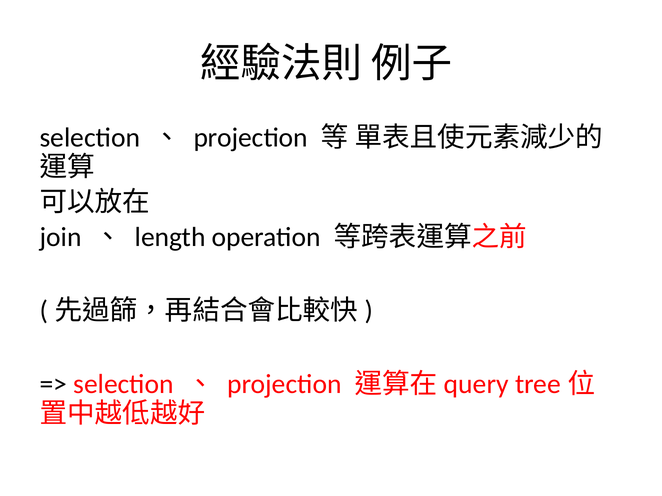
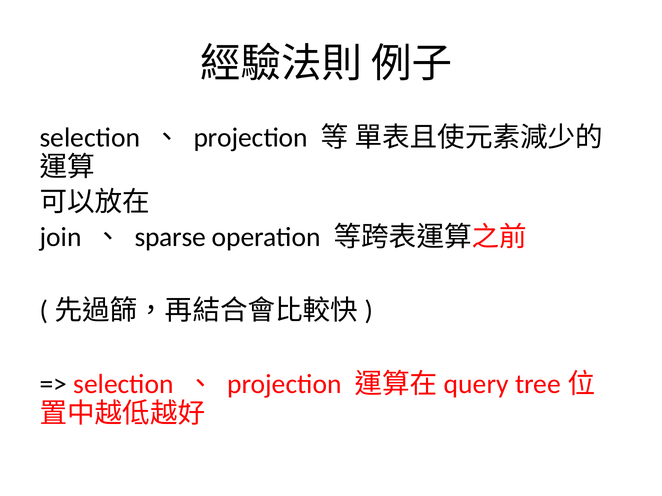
length: length -> sparse (170, 238)
